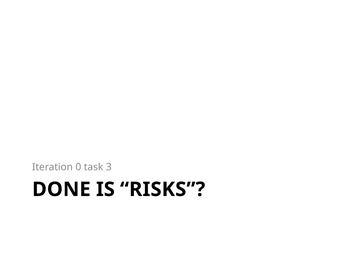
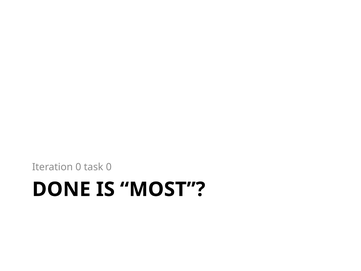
task 3: 3 -> 0 (109, 167)
RISKS: RISKS -> MOST (163, 189)
